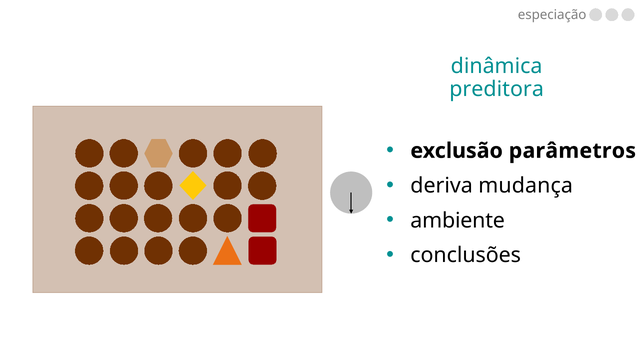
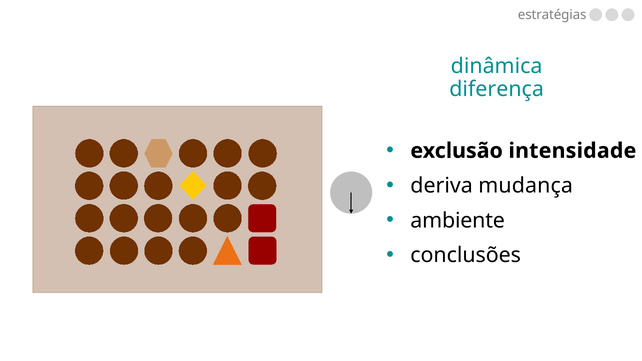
especiação: especiação -> estratégias (552, 15)
preditora: preditora -> diferença (497, 89)
parâmetros: parâmetros -> intensidade (572, 151)
